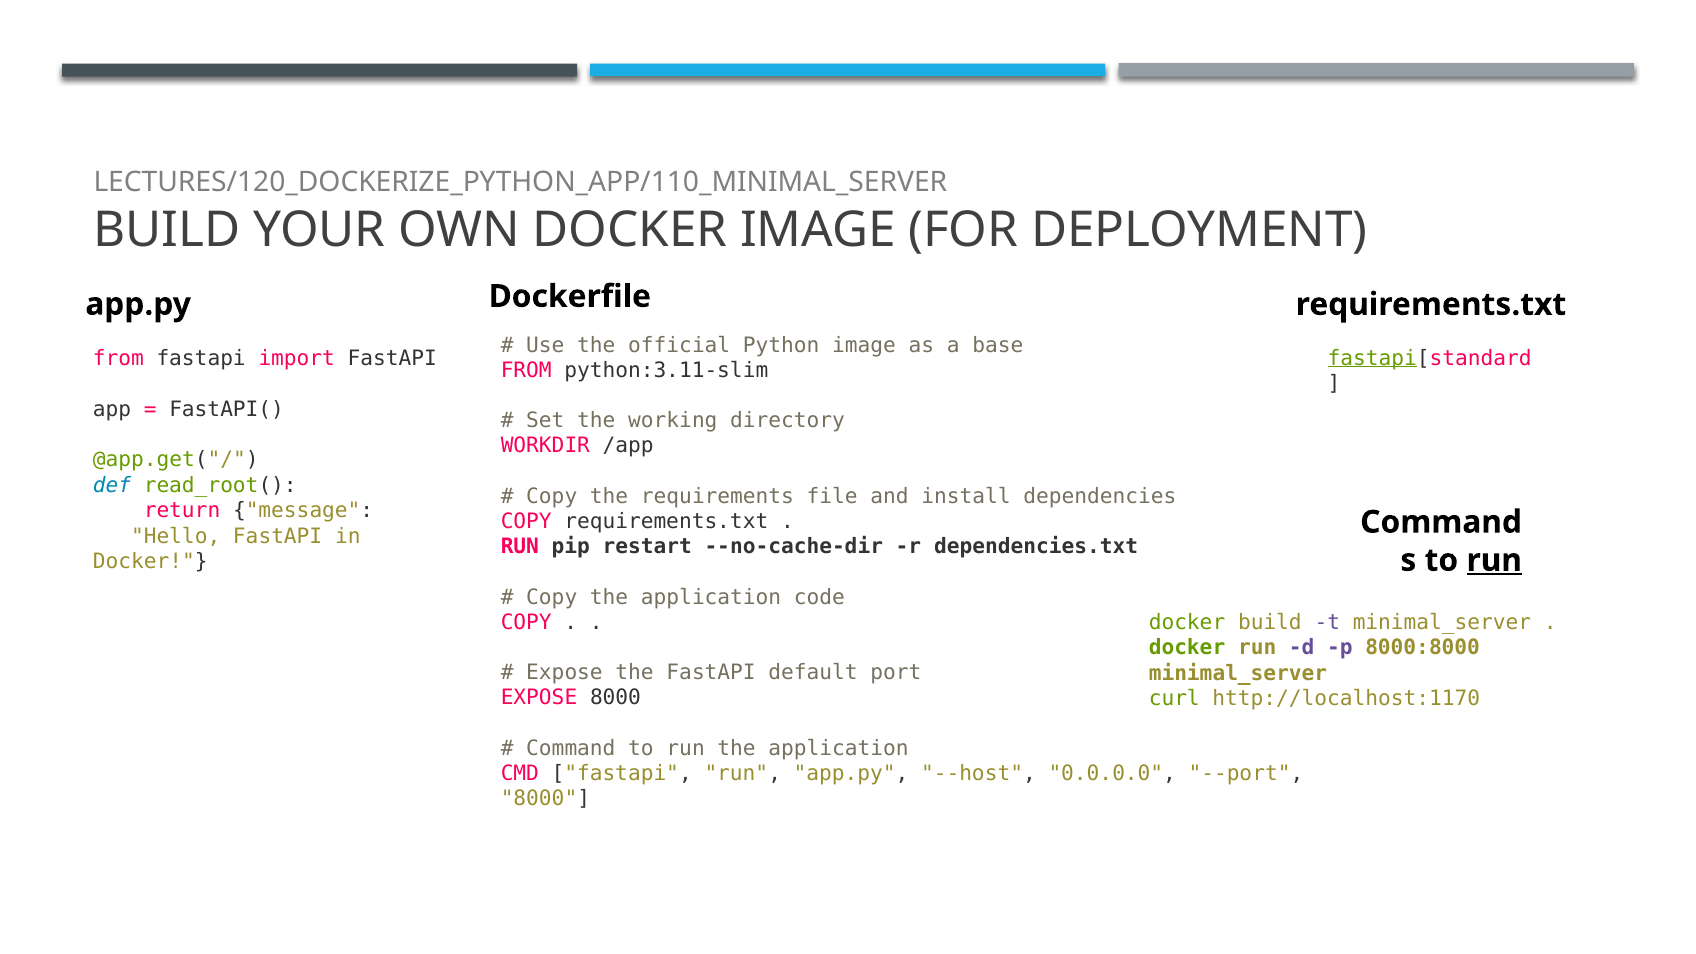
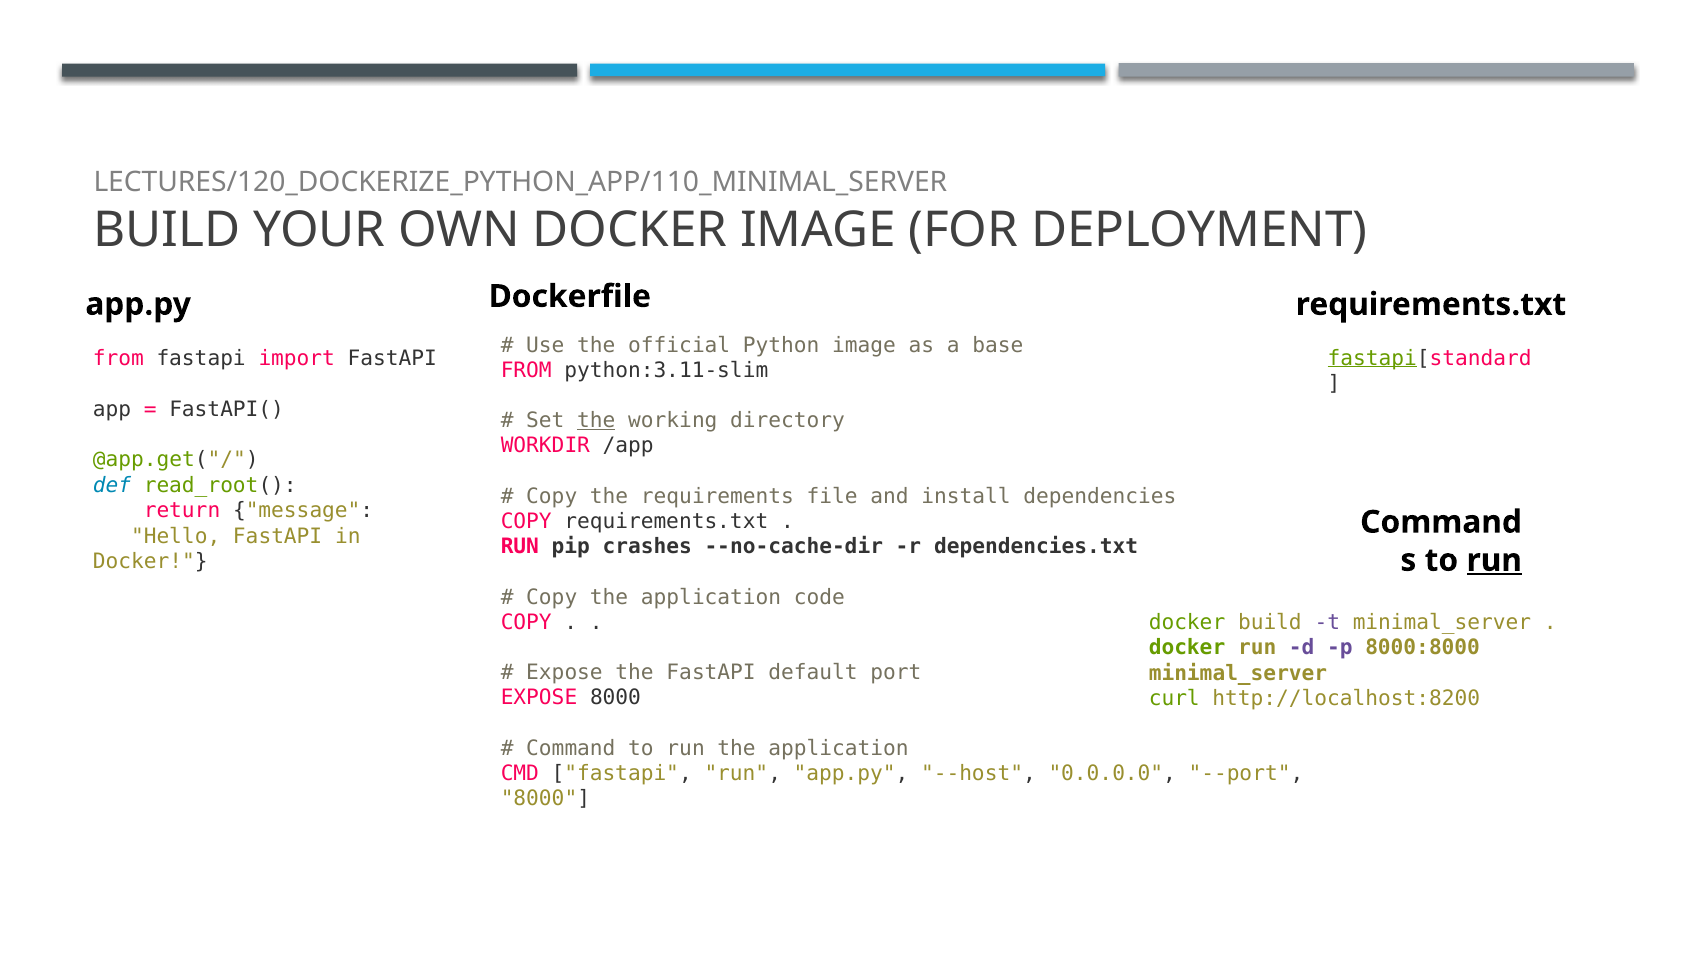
the underline: none -> present (596, 421)
restart: restart -> crashes (647, 547)
http://localhost:1170: http://localhost:1170 -> http://localhost:8200 (1346, 698)
